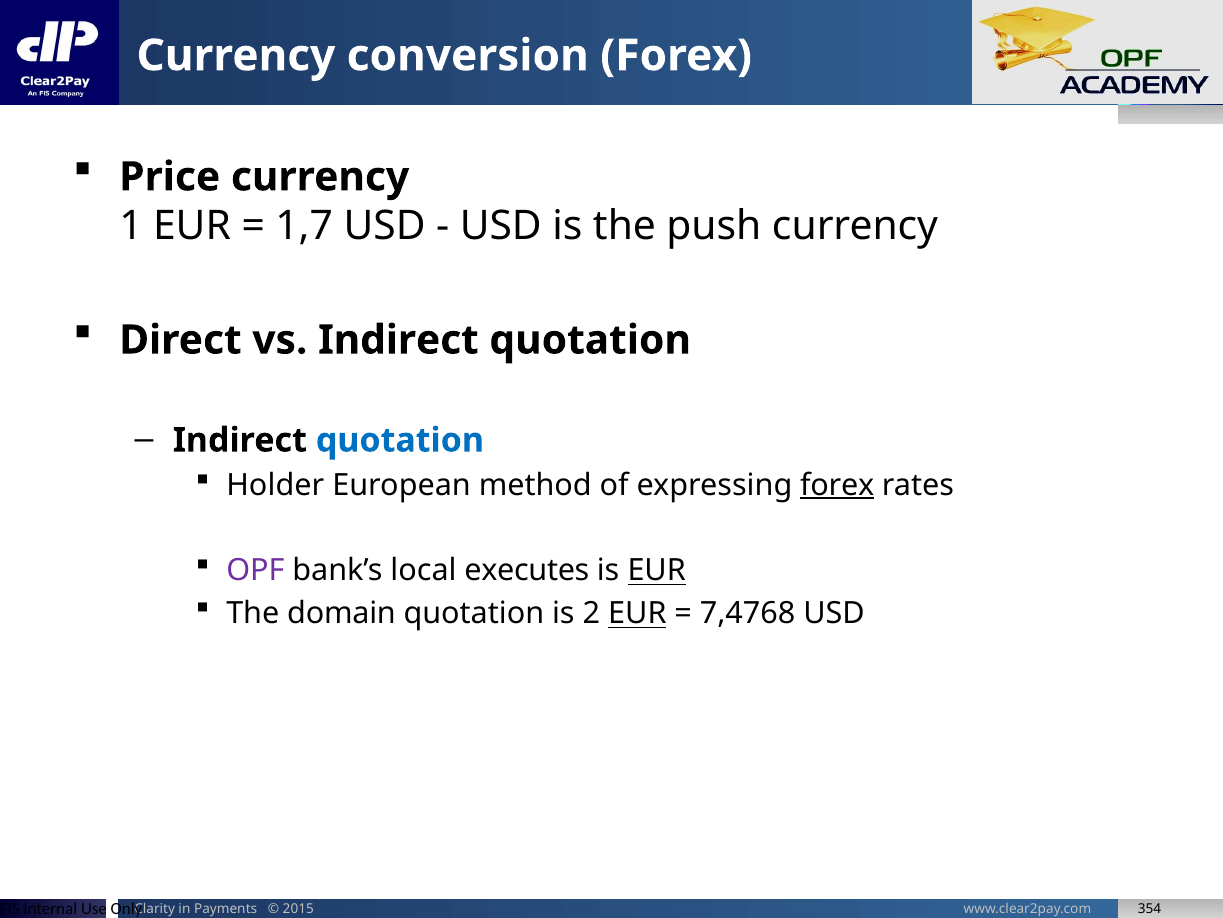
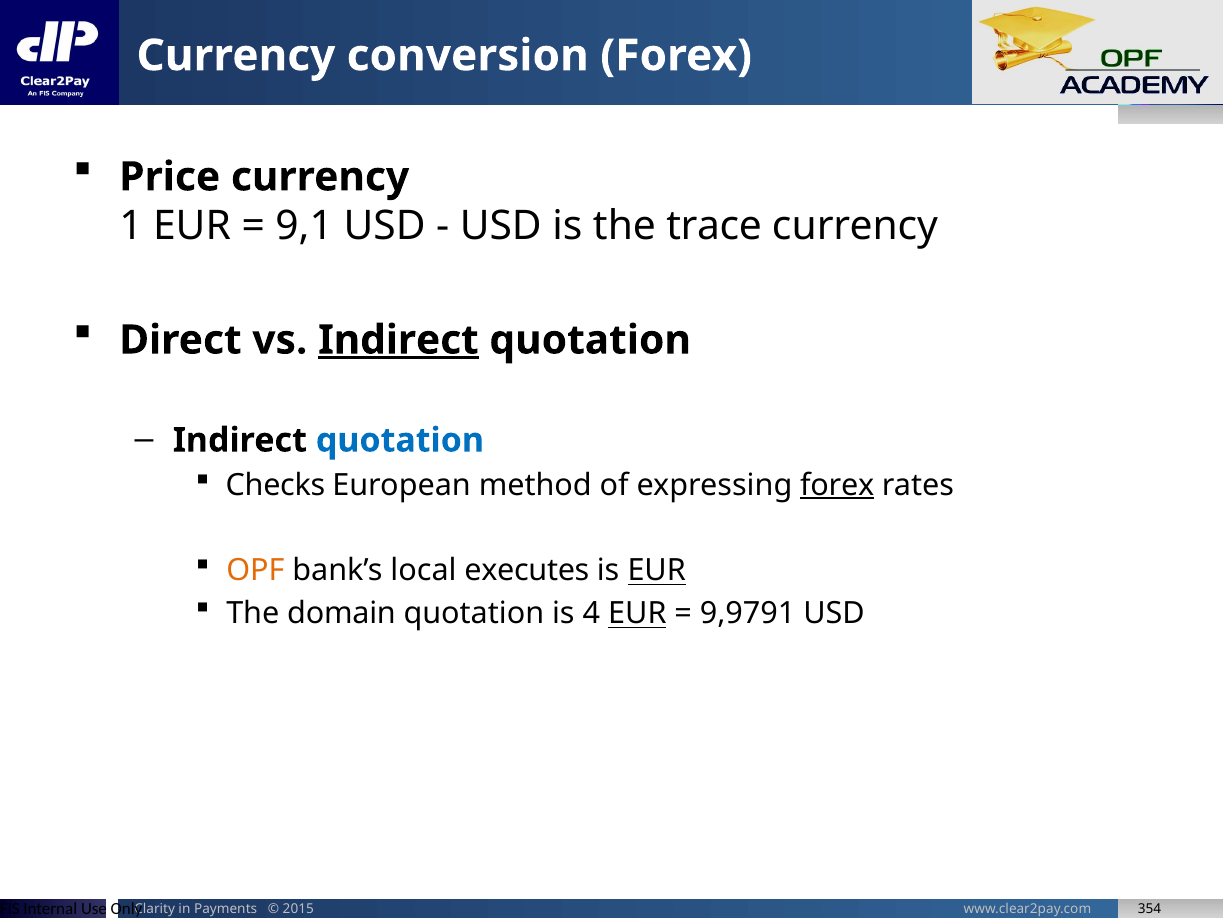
1,7: 1,7 -> 9,1 (304, 226)
push: push -> trace (714, 226)
Indirect underline: none -> present (398, 340)
Holder: Holder -> Checks (275, 485)
OPF colour: purple -> orange (255, 570)
2: 2 -> 4 (591, 613)
7,4768: 7,4768 -> 9,9791 (748, 613)
